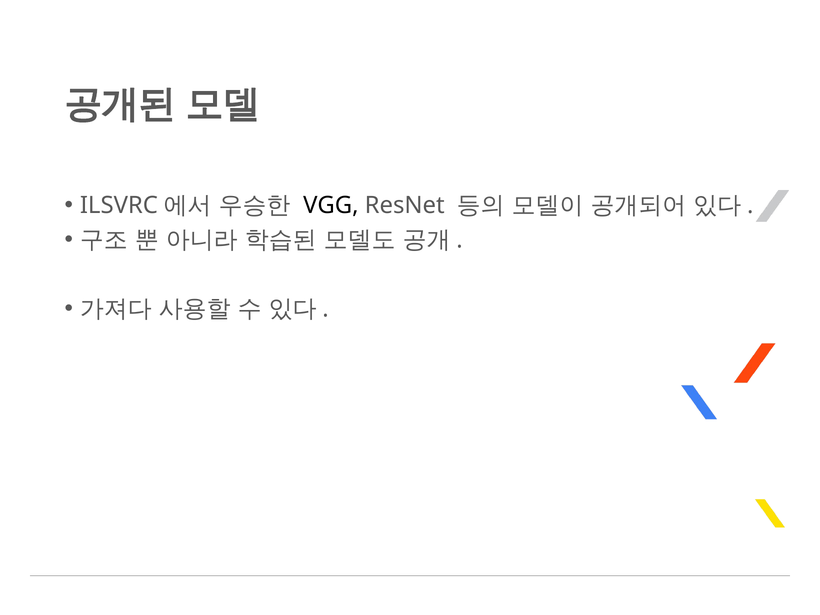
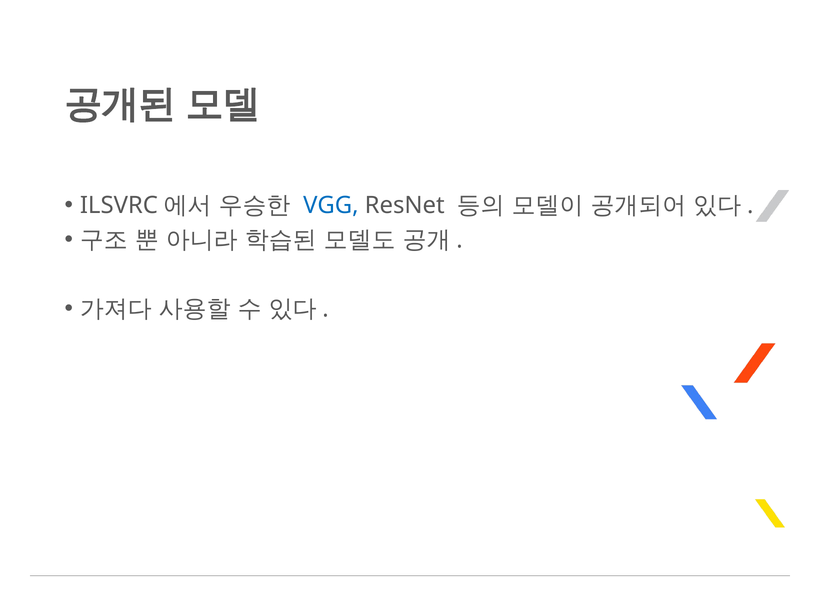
VGG colour: black -> blue (331, 205)
